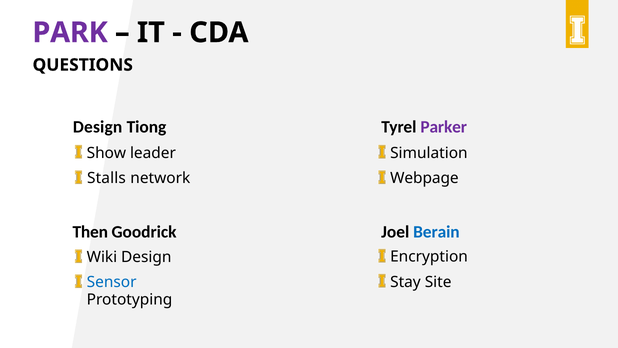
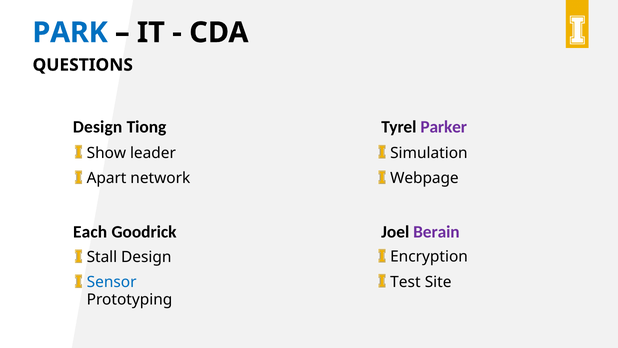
PARK colour: purple -> blue (70, 33)
Stalls: Stalls -> Apart (107, 178)
Then: Then -> Each (90, 232)
Berain colour: blue -> purple (436, 232)
Wiki: Wiki -> Stall (102, 257)
Stay: Stay -> Test (405, 282)
